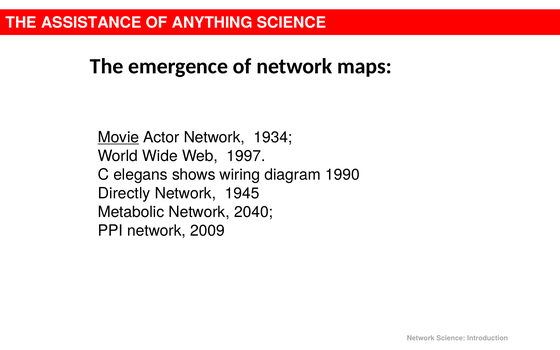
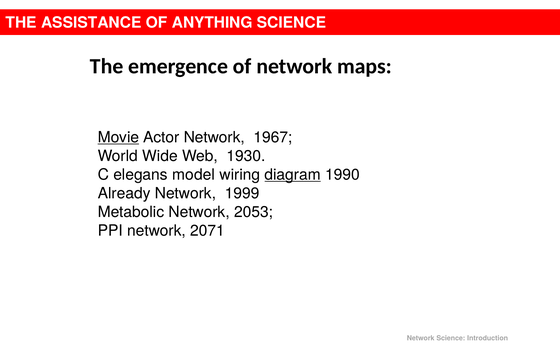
1934: 1934 -> 1967 (273, 137)
1997: 1997 -> 1930 (246, 156)
shows: shows -> model (194, 175)
diagram underline: none -> present (293, 175)
Directly: Directly -> Already (124, 193)
1945: 1945 -> 1999 (242, 193)
2040: 2040 -> 2053 (254, 212)
2009: 2009 -> 2071 (207, 231)
